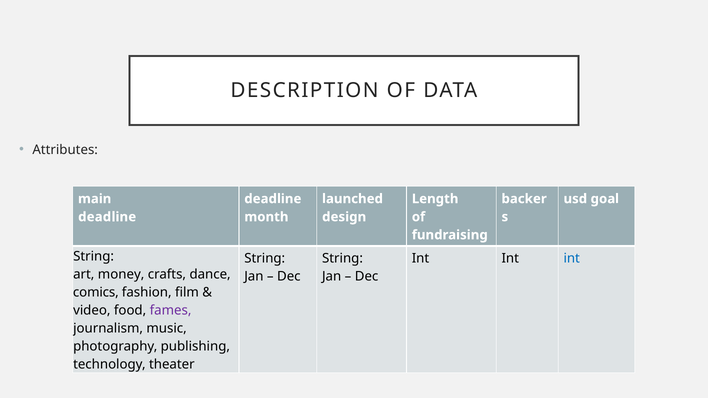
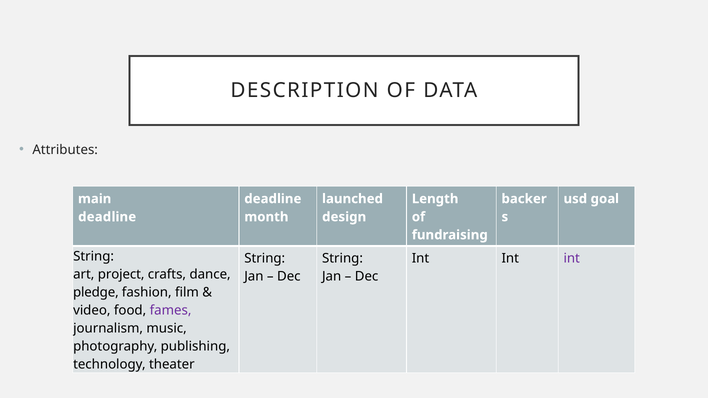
int colour: blue -> purple (572, 258)
money: money -> project (121, 274)
comics: comics -> pledge (96, 292)
